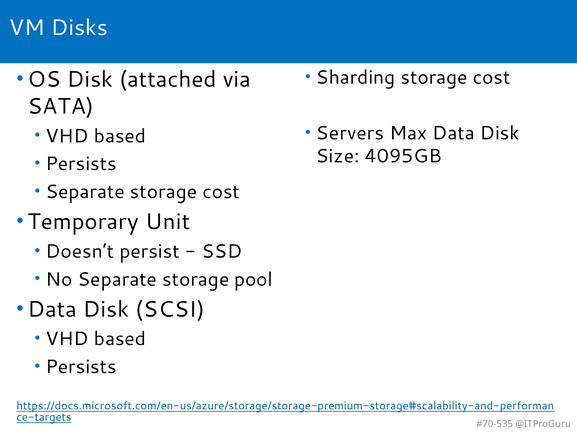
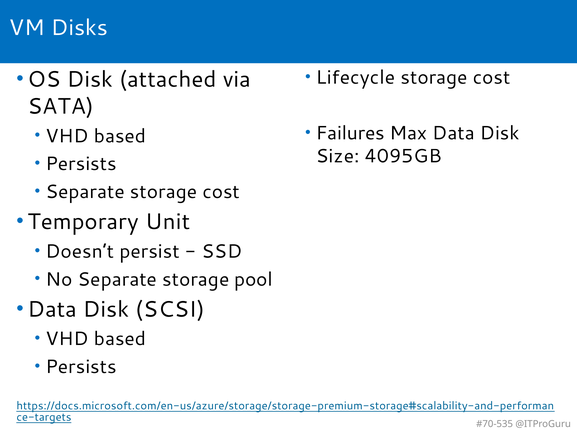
Sharding: Sharding -> Lifecycle (356, 77)
Servers: Servers -> Failures (350, 133)
